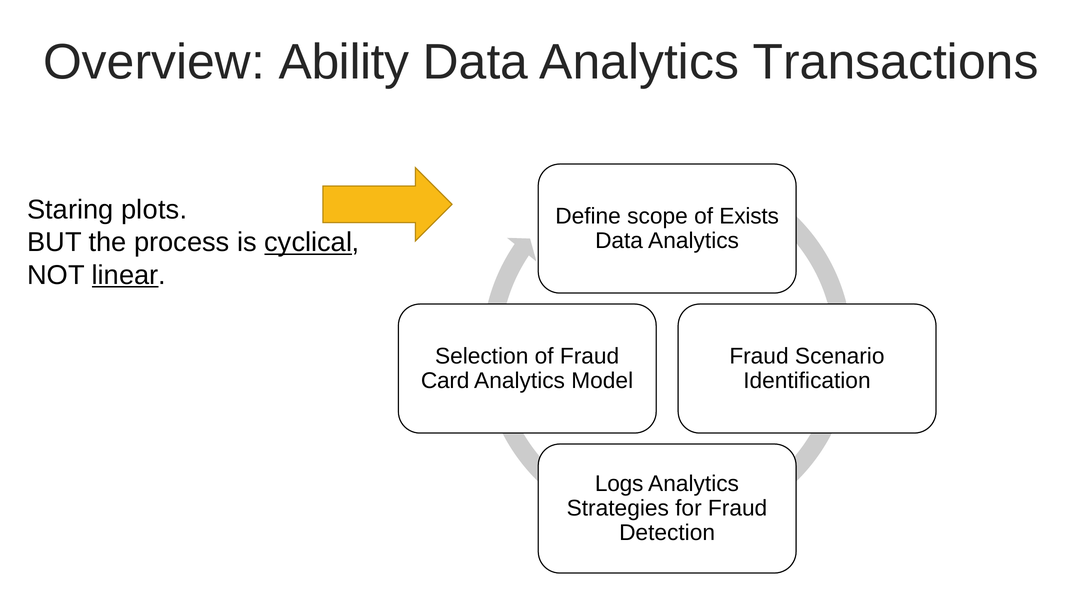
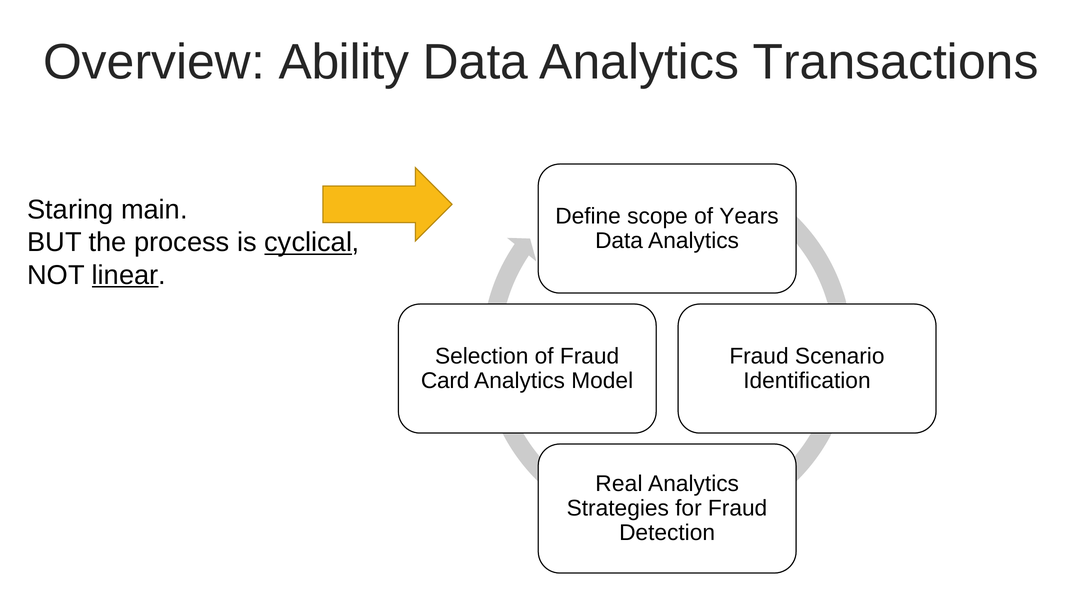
plots: plots -> main (154, 209)
Exists: Exists -> Years (749, 216)
Logs: Logs -> Real (619, 484)
